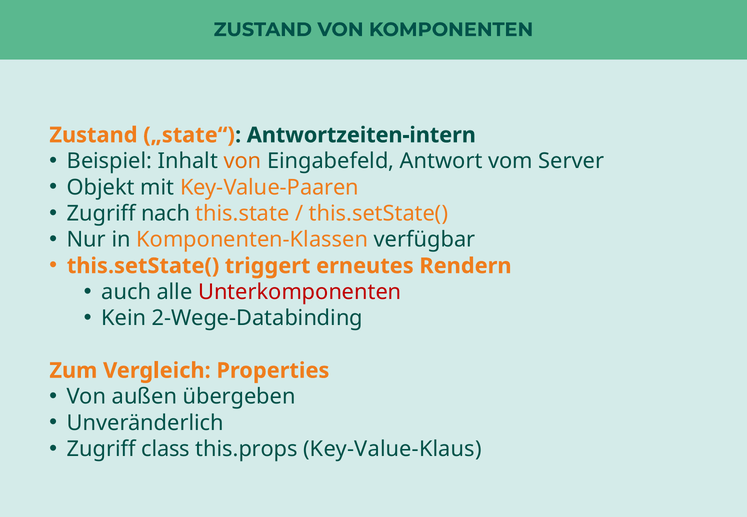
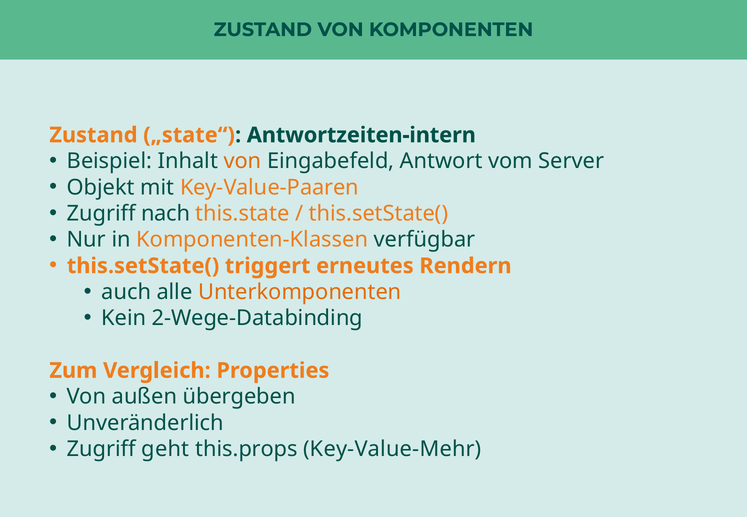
Unterkomponenten colour: red -> orange (300, 292)
class: class -> geht (165, 449)
Key-Value-Klaus: Key-Value-Klaus -> Key-Value-Mehr (392, 449)
